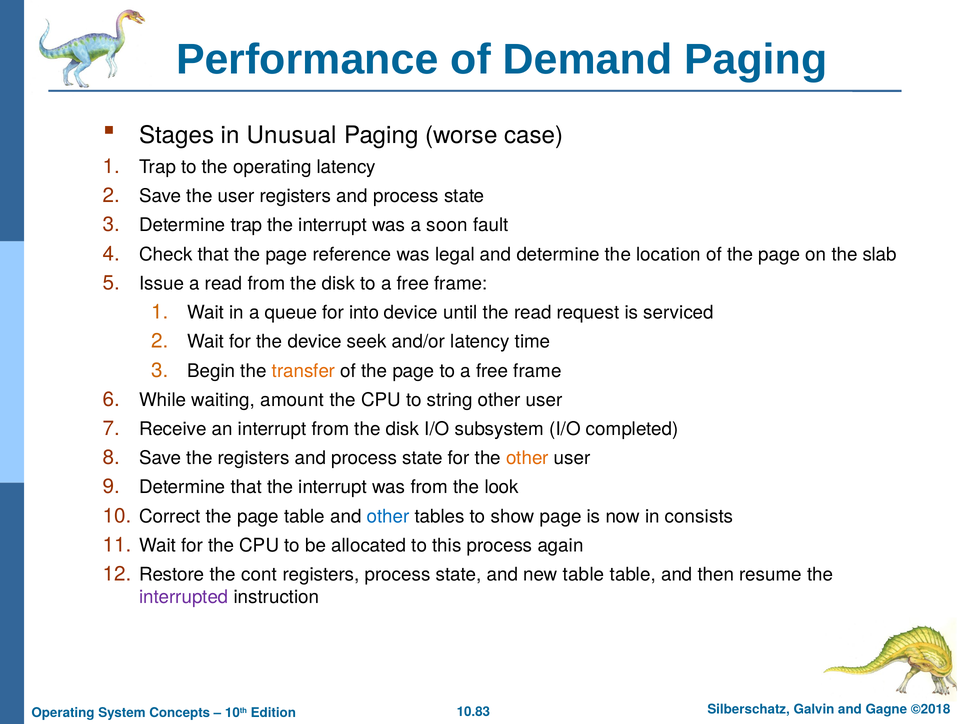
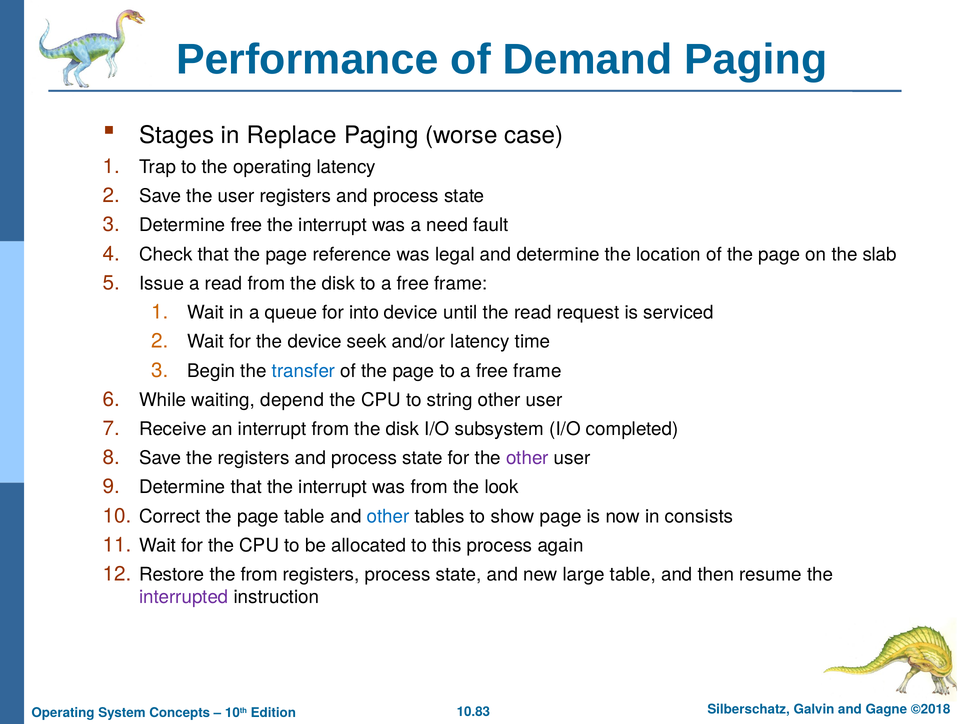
Unusual: Unusual -> Replace (292, 135)
Determine trap: trap -> free (246, 225)
soon: soon -> need (447, 225)
transfer colour: orange -> blue (304, 371)
amount: amount -> depend (292, 400)
other colour: orange -> purple (527, 459)
the cont: cont -> from (259, 575)
new table: table -> large (584, 575)
